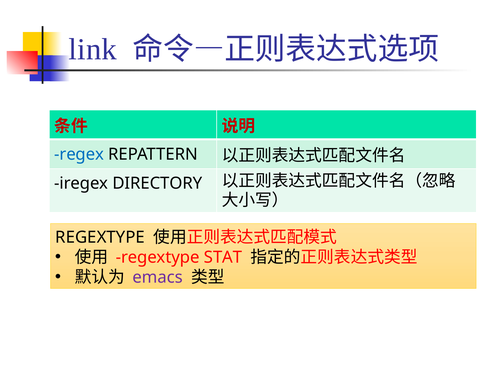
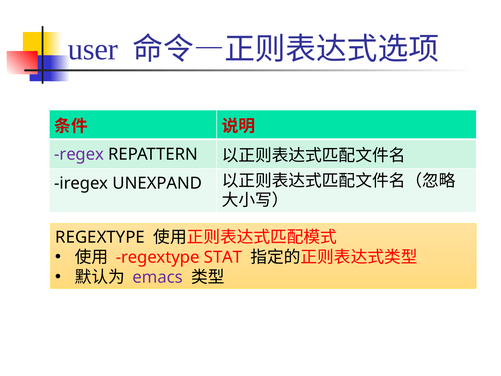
link: link -> user (93, 49)
regex colour: blue -> purple (79, 154)
DIRECTORY: DIRECTORY -> UNEXPAND (157, 183)
